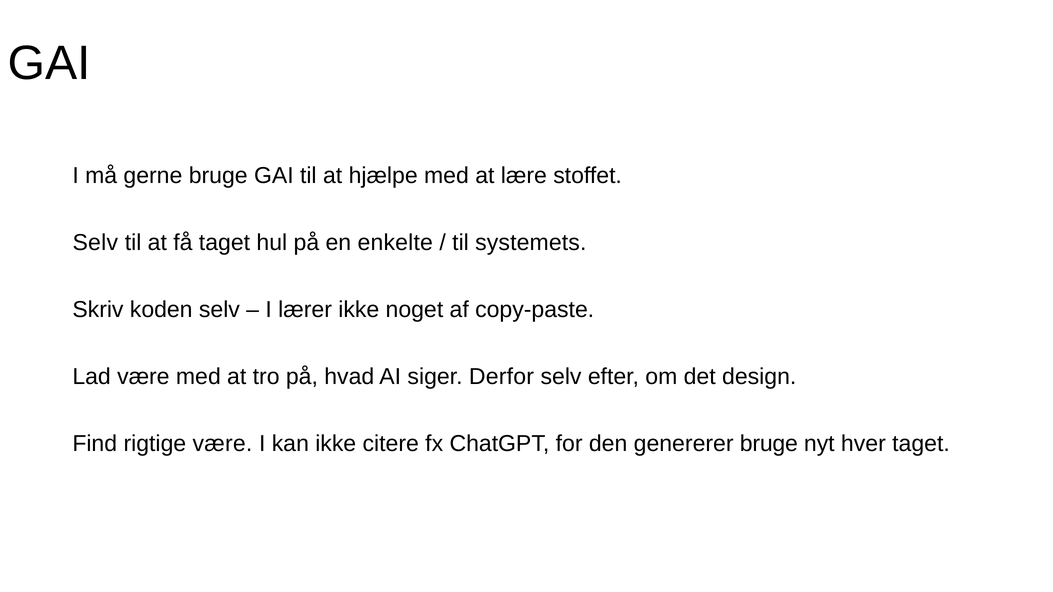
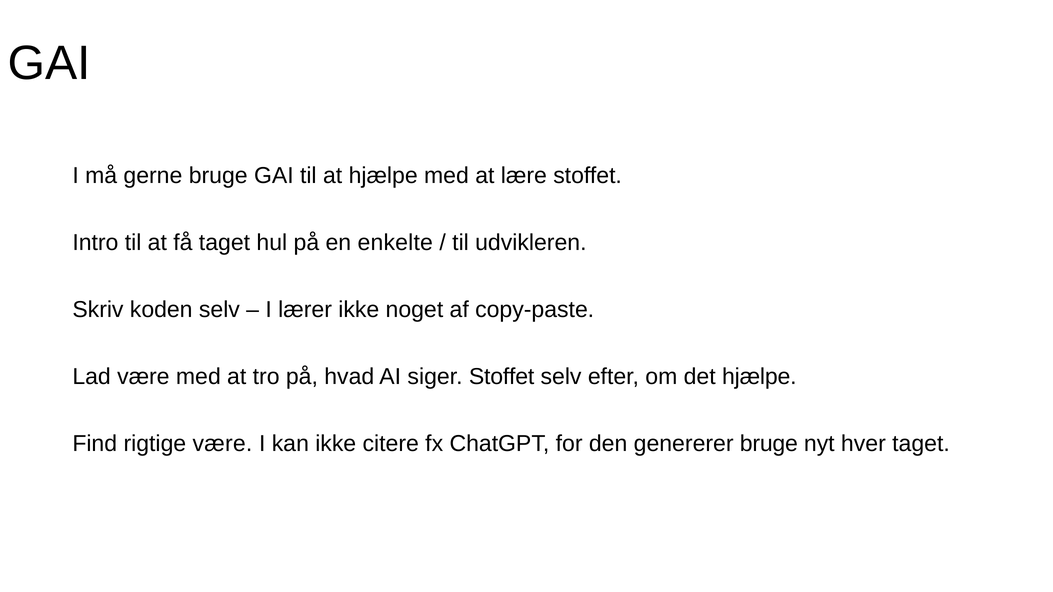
Selv: Selv -> Intro (95, 243)
systemets: systemets -> udvikleren (531, 243)
siger Derfor: Derfor -> Stoffet (502, 377)
det design: design -> hjælpe (759, 377)
